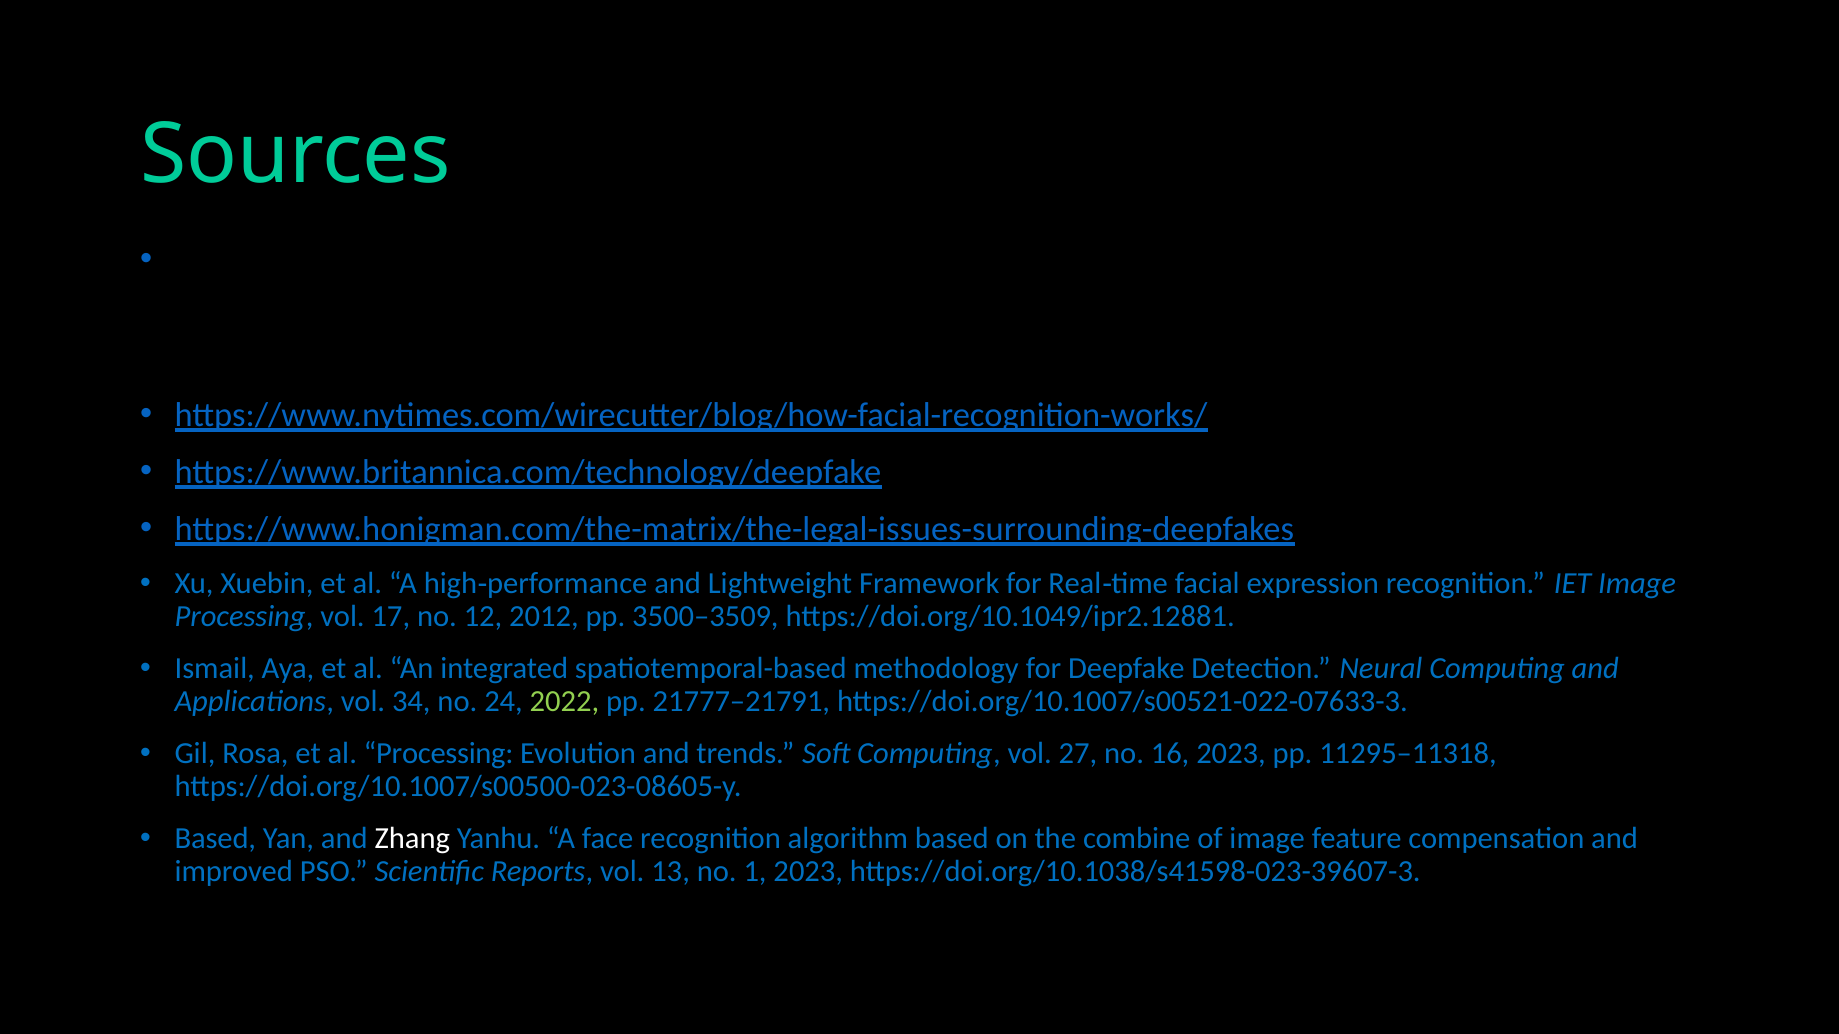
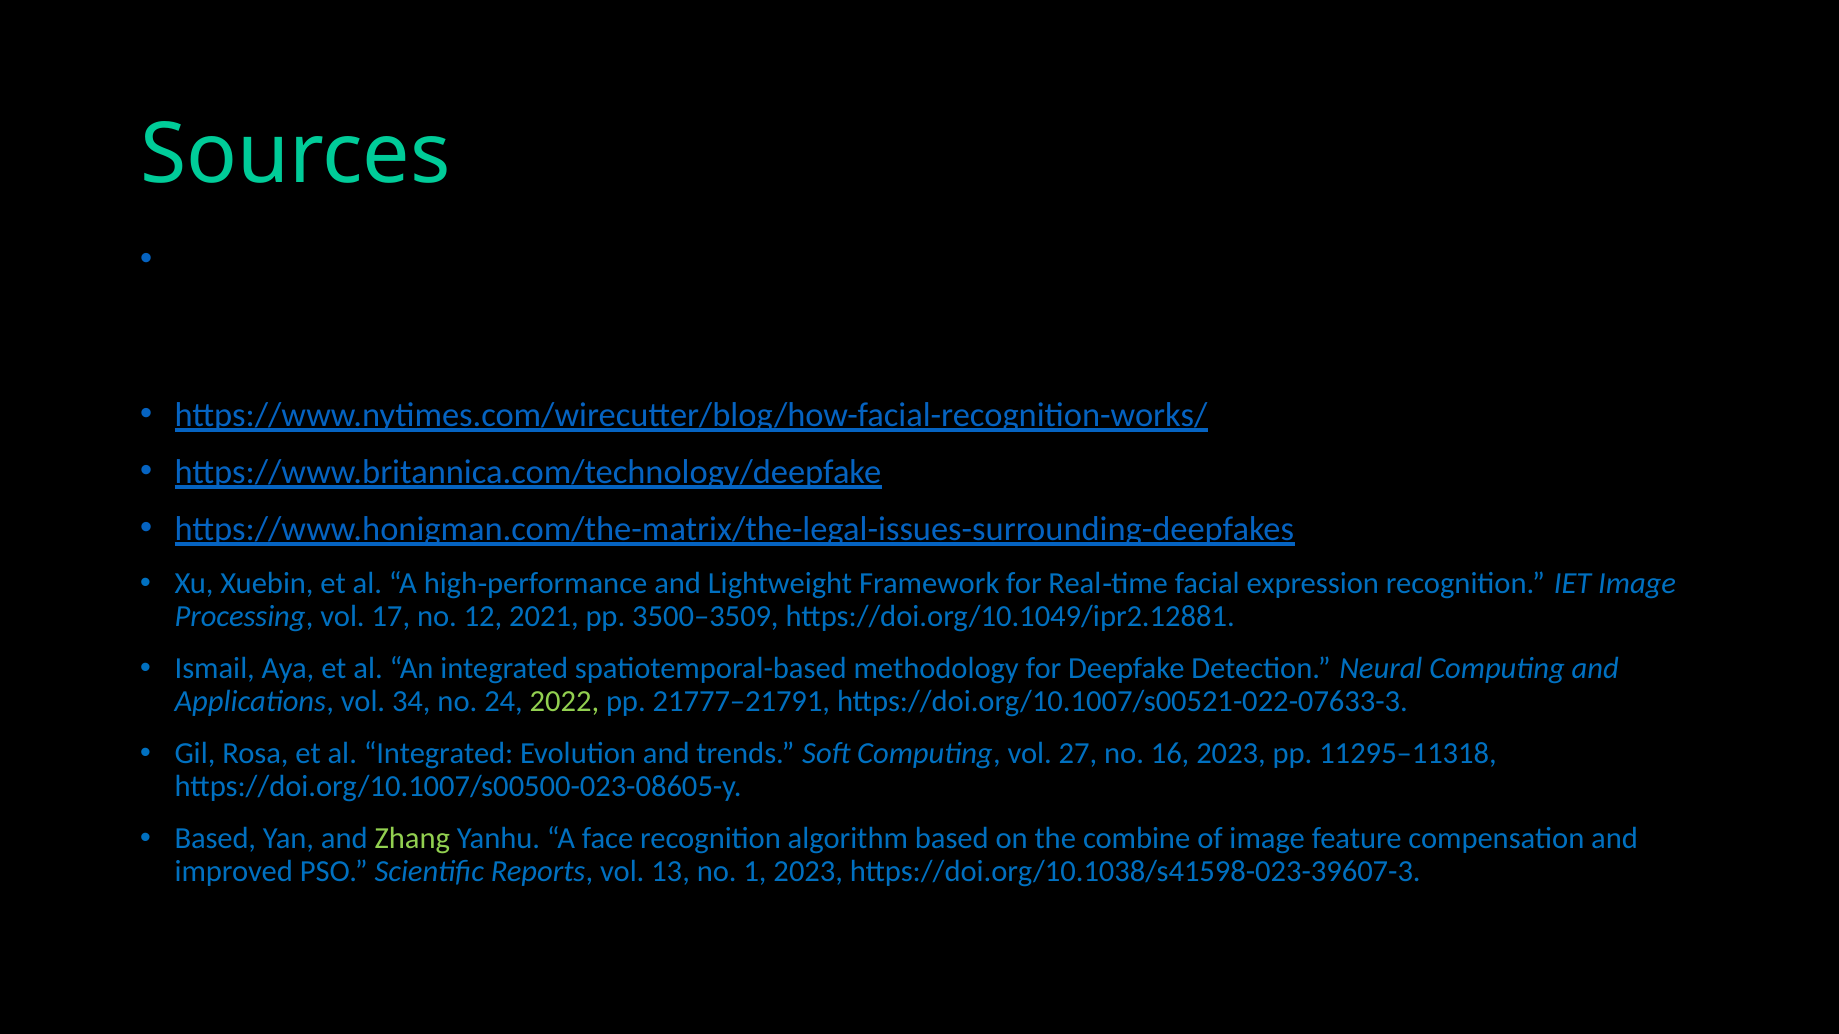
2012: 2012 -> 2021 (544, 617)
al Processing: Processing -> Integrated (439, 754)
Zhang colour: white -> light green (412, 839)
